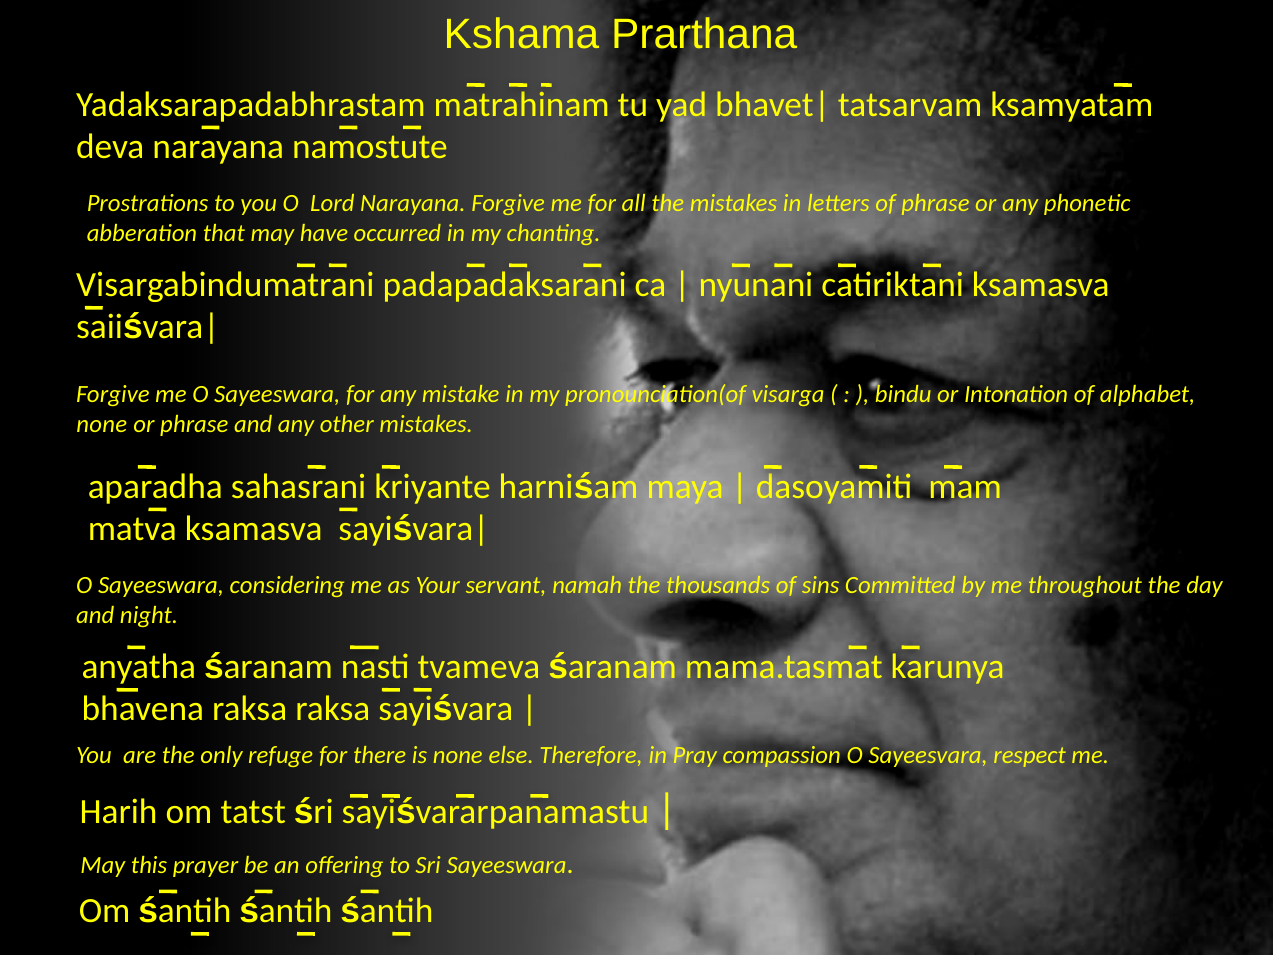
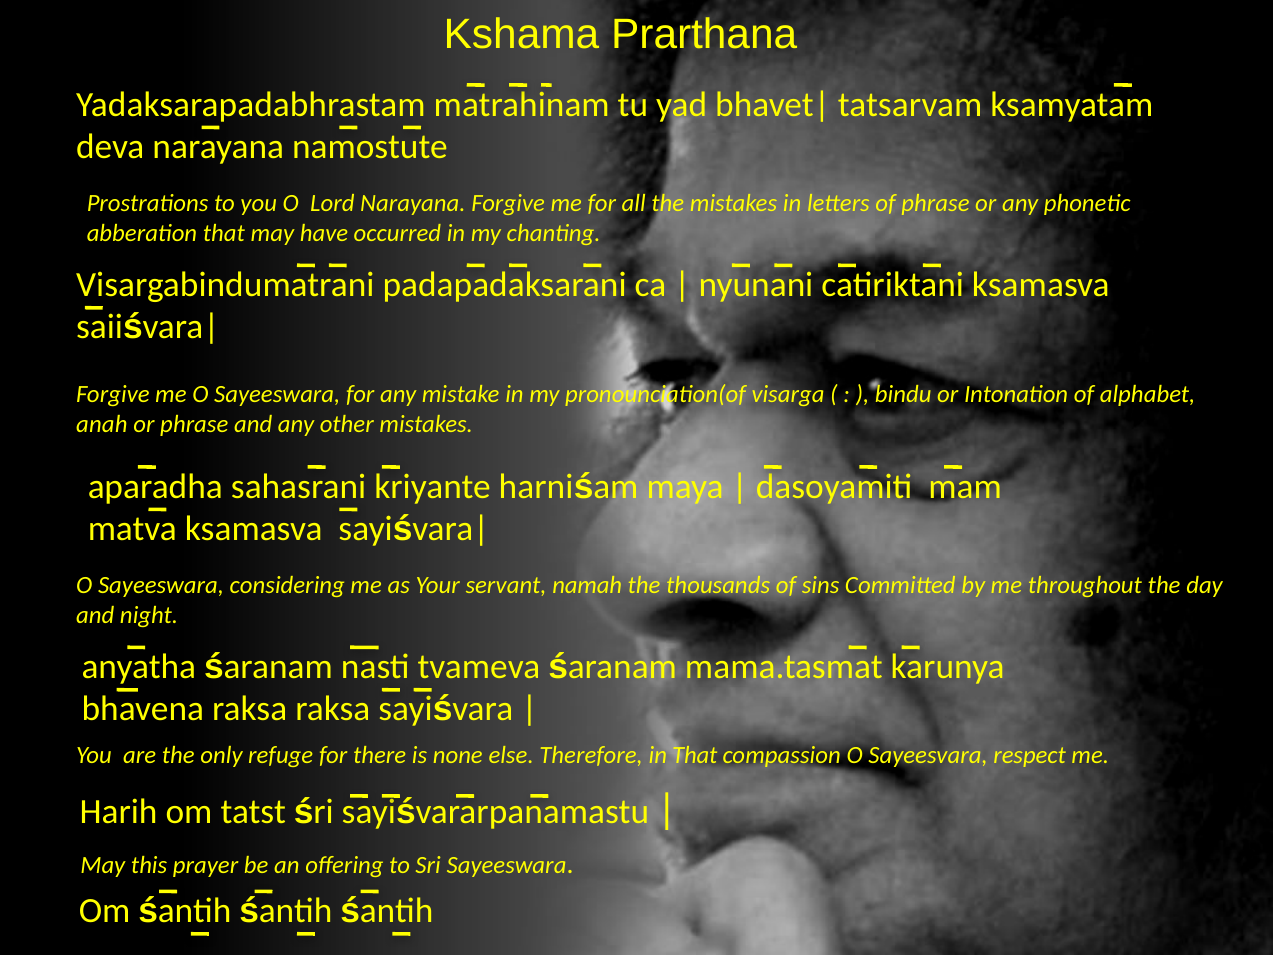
none: none -> anah (102, 424)
in Pray: Pray -> That (695, 755)
